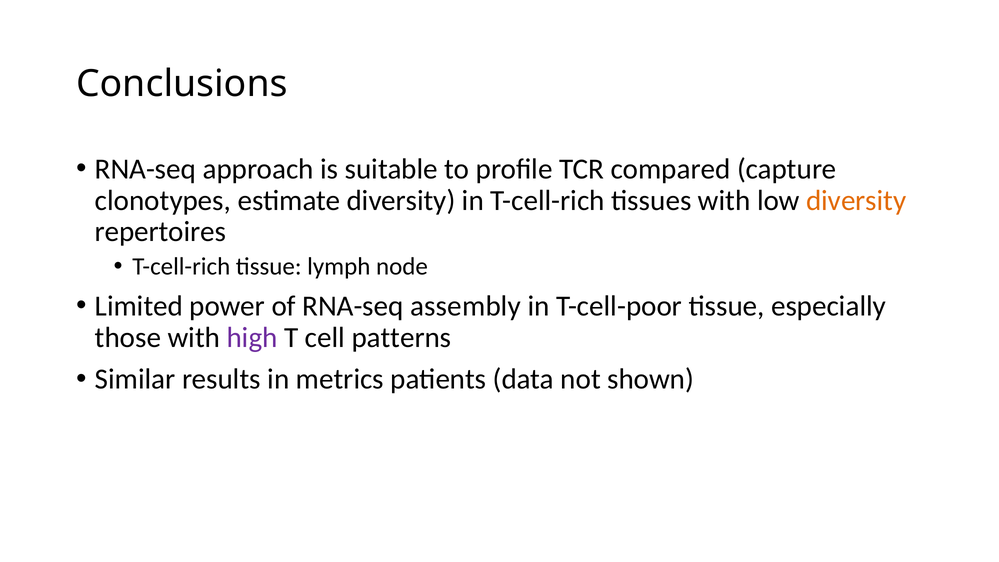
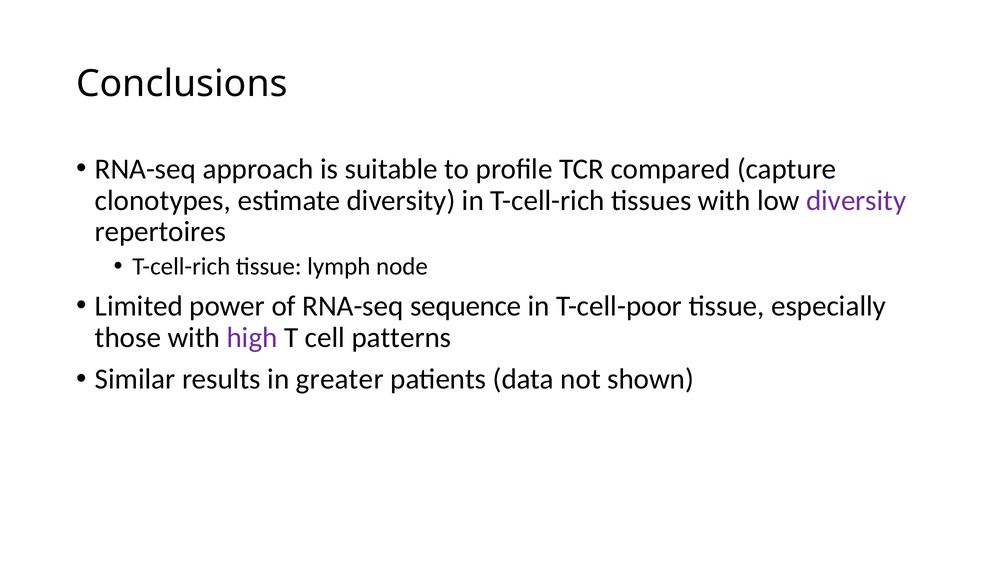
diversity colour: orange -> purple (856, 200)
assembly: assembly -> sequence (466, 306)
metrics: metrics -> greater (340, 379)
